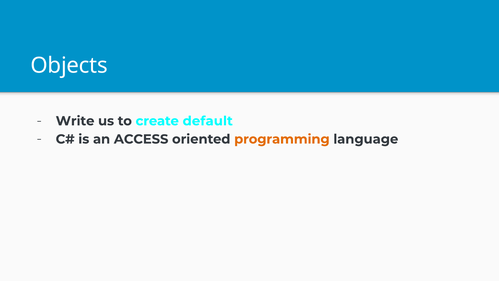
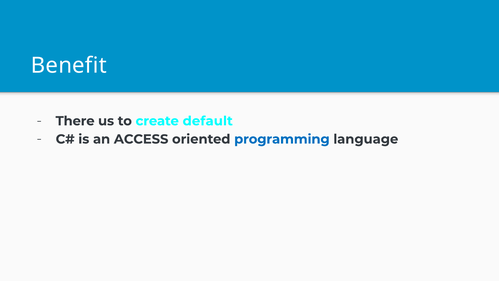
Objects: Objects -> Benefit (69, 65)
Write: Write -> There (75, 121)
programming colour: orange -> blue (282, 139)
